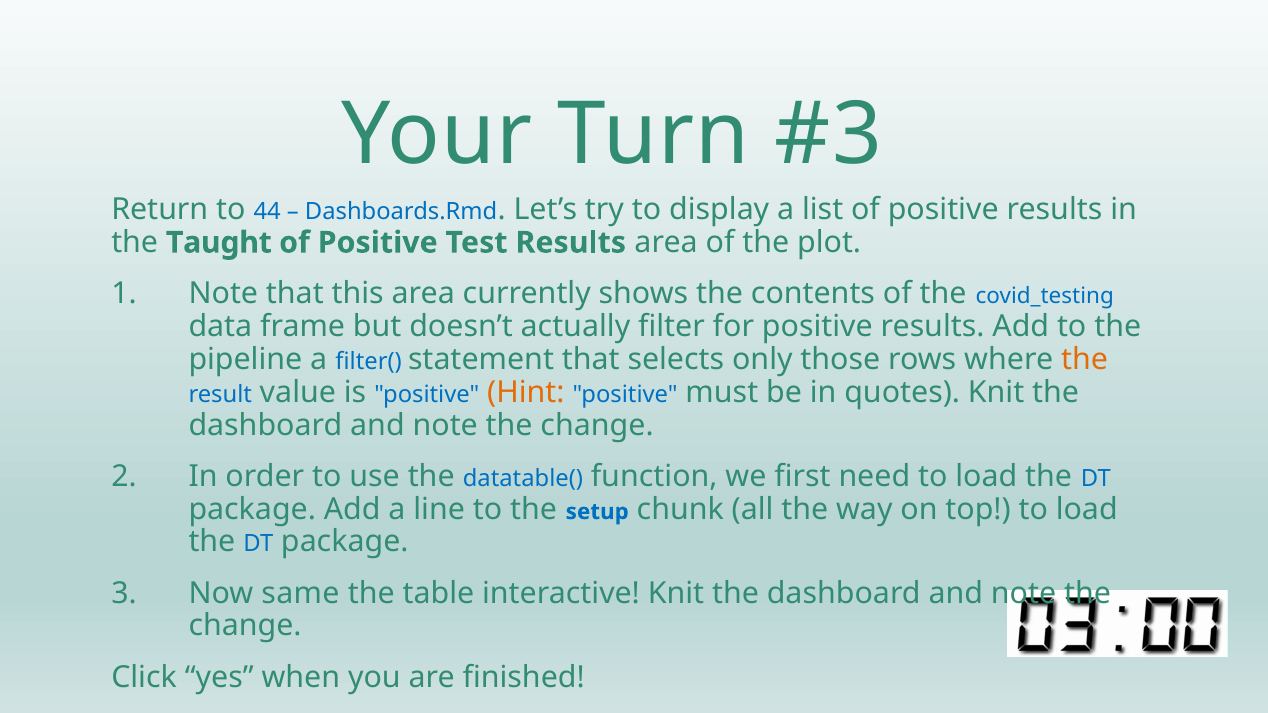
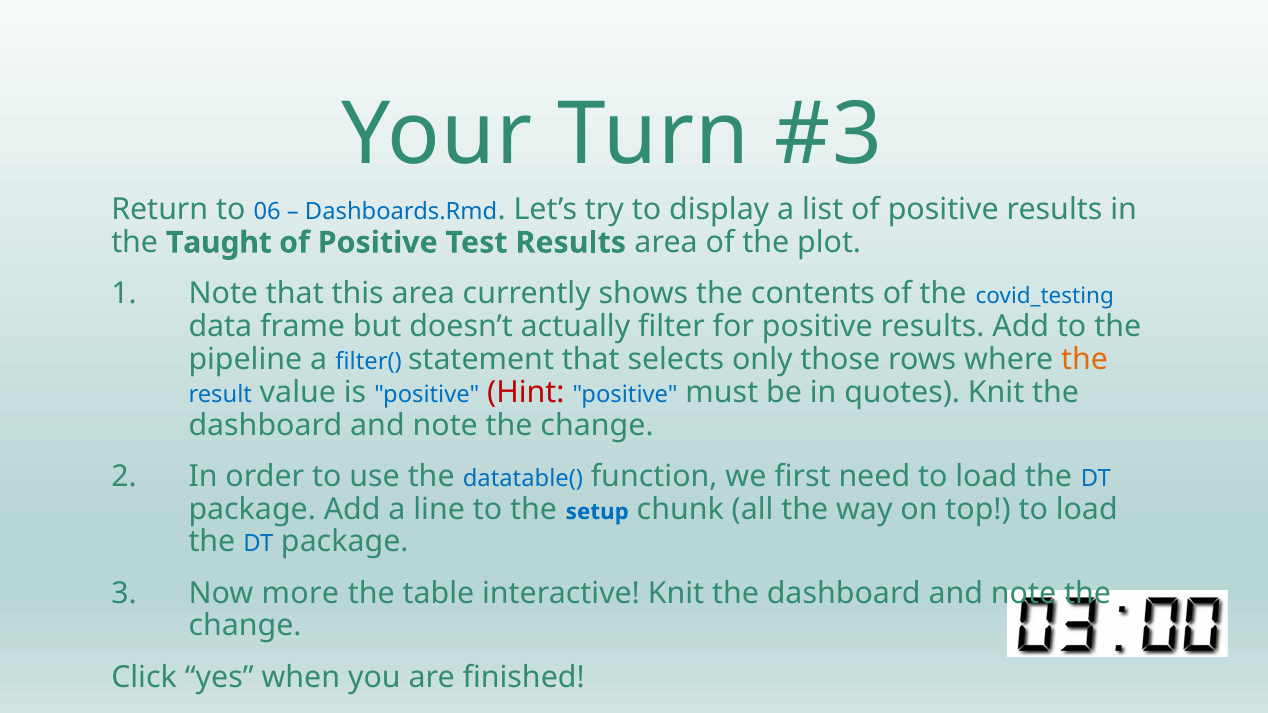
44: 44 -> 06 (267, 212)
Hint colour: orange -> red (526, 392)
same: same -> more (300, 593)
